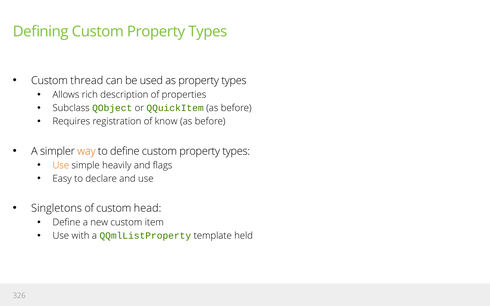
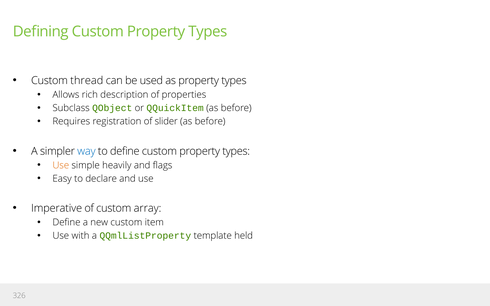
know: know -> slider (166, 122)
way colour: orange -> blue (86, 151)
Singletons: Singletons -> Imperative (57, 208)
head: head -> array (148, 208)
